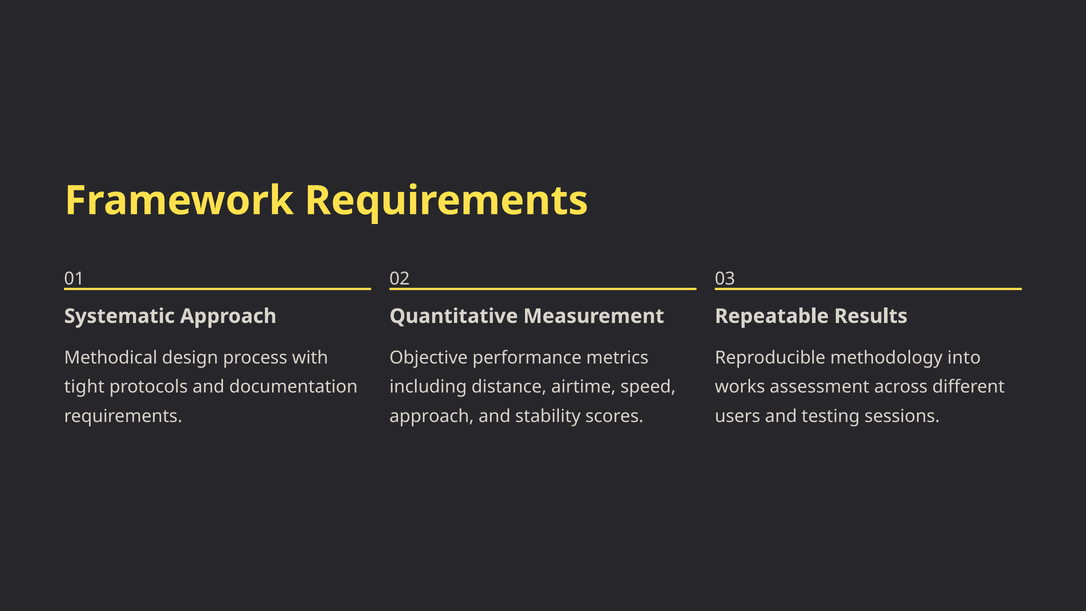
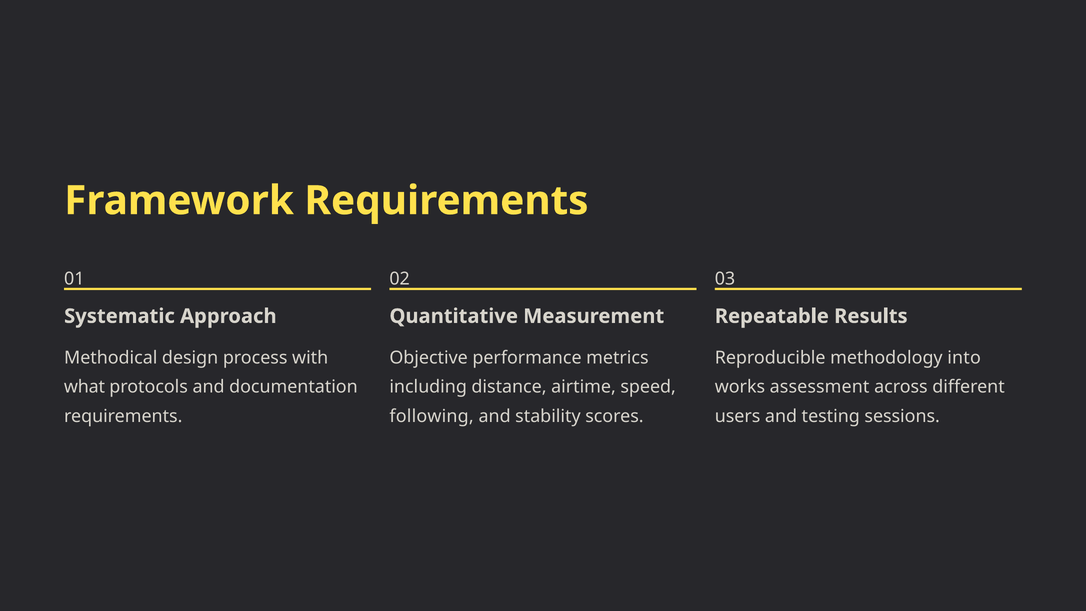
tight: tight -> what (84, 387)
approach: approach -> following (432, 416)
